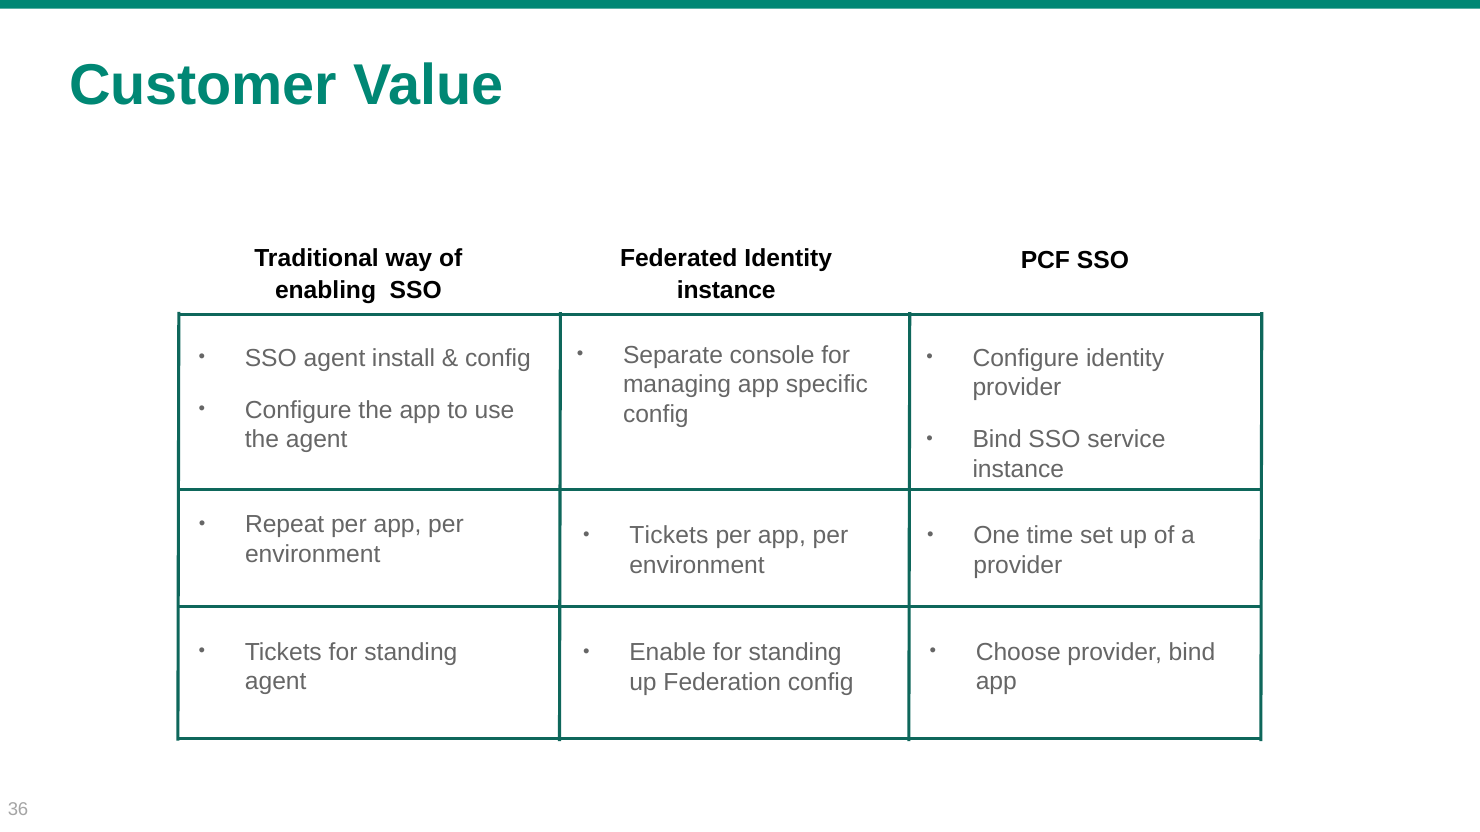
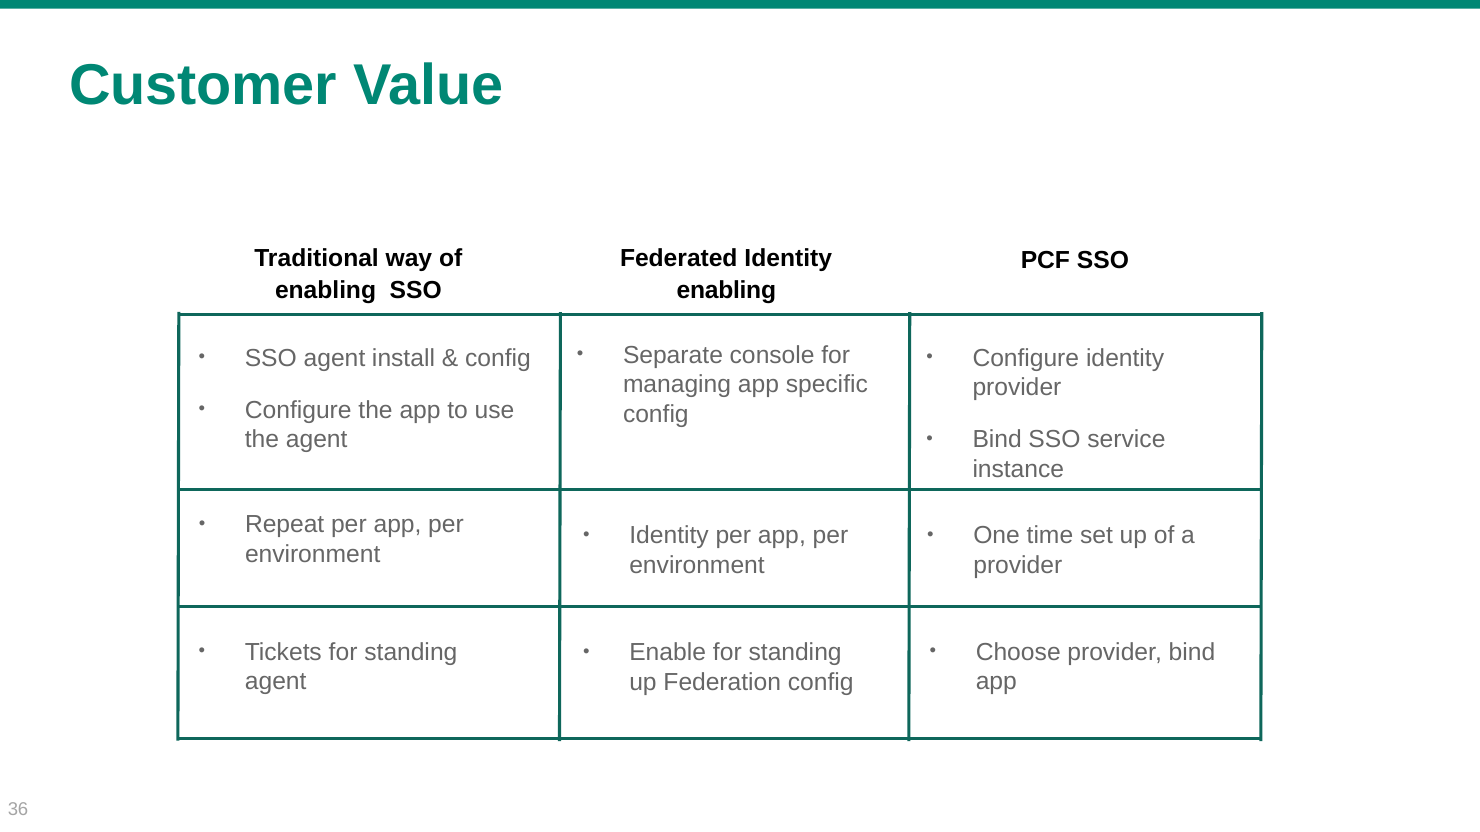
instance: instance -> enabling (726, 291)
Tickets: Tickets -> Identity (669, 536)
